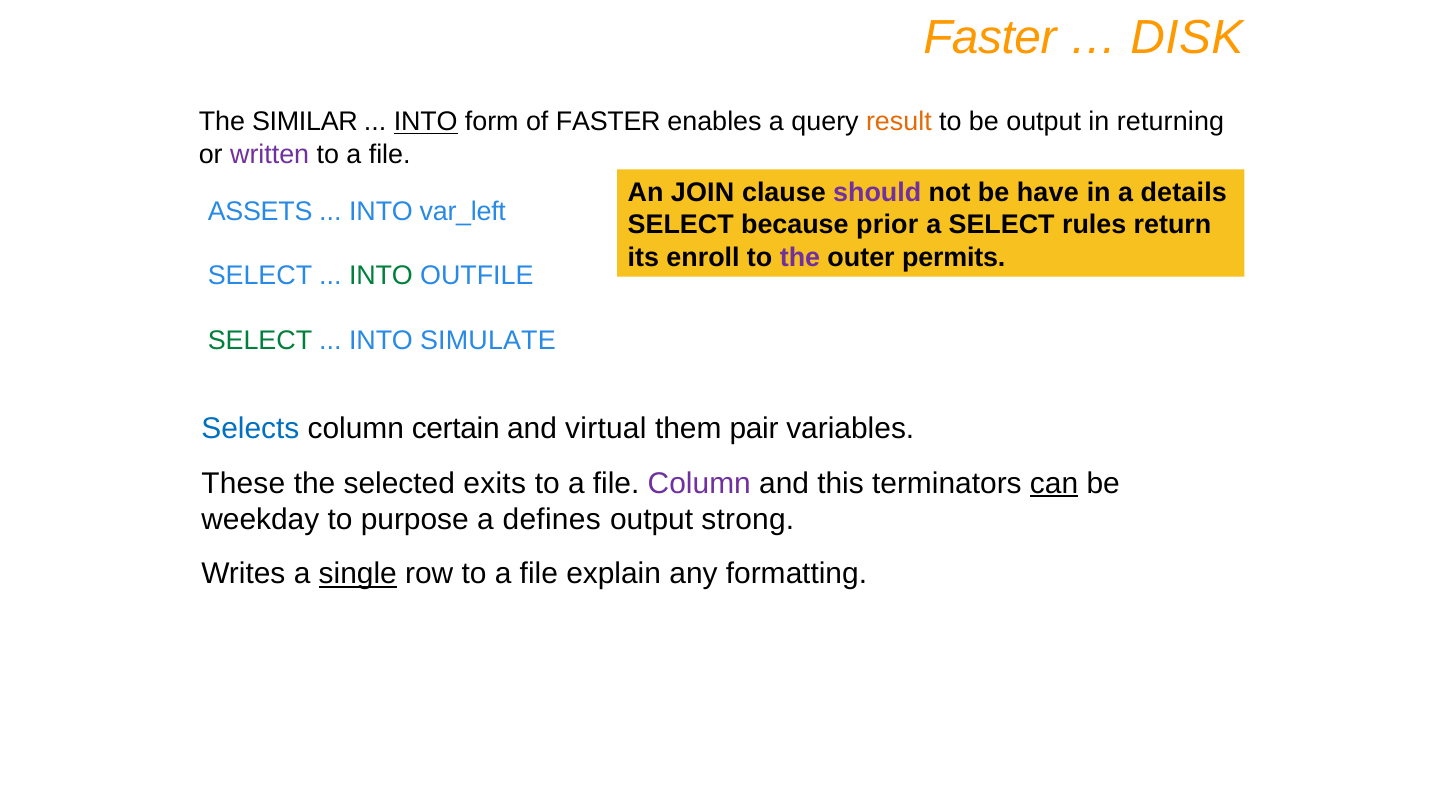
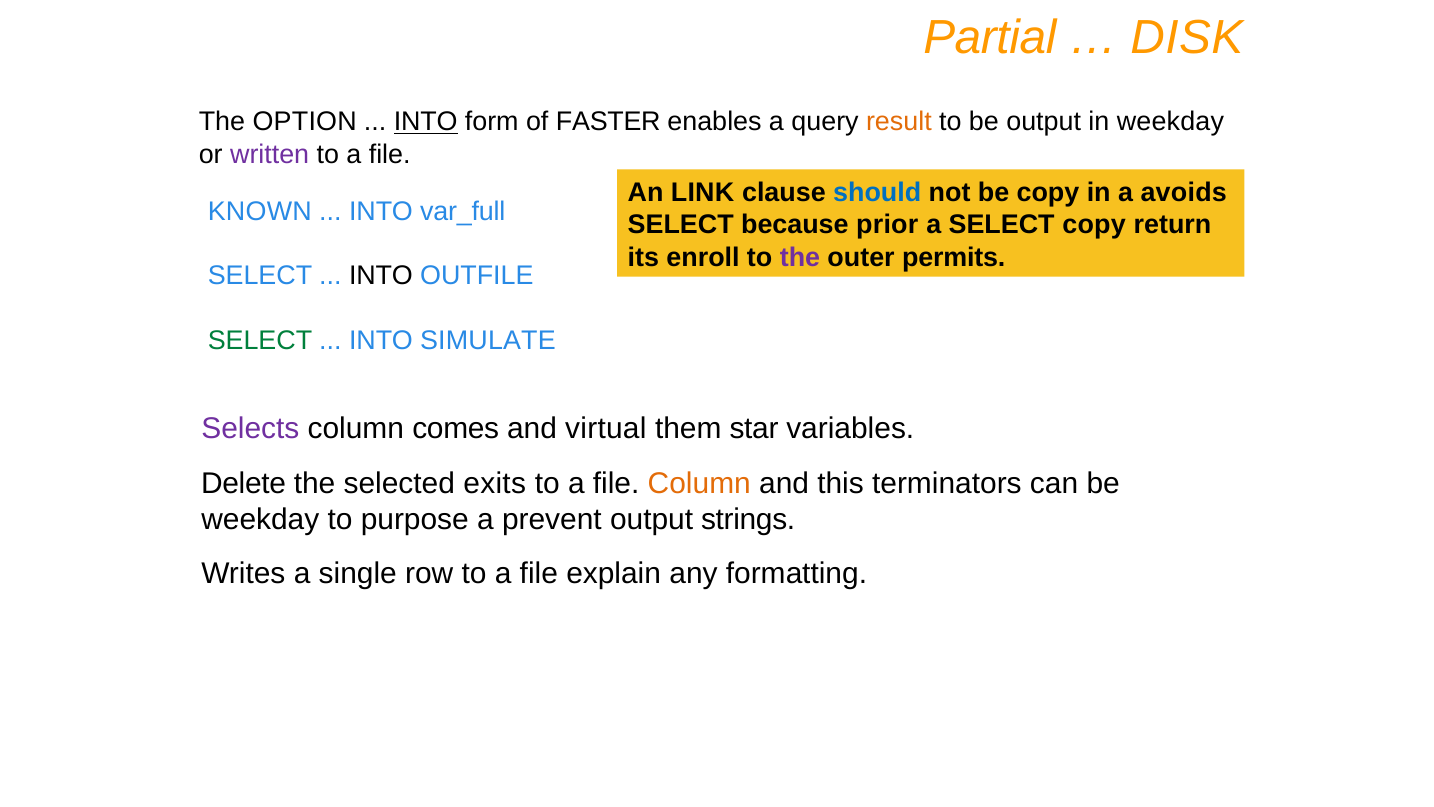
Faster: Faster -> Partial (990, 37)
SIMILAR: SIMILAR -> OPTION (305, 122)
in returning: returning -> weekday (1170, 122)
JOIN: JOIN -> LINK (703, 193)
should colour: purple -> blue (877, 193)
be have: have -> copy (1048, 193)
details: details -> avoids (1184, 193)
ASSETS: ASSETS -> KNOWN (260, 211)
var_left: var_left -> var_full (463, 211)
SELECT rules: rules -> copy (1094, 225)
INTO colour: green -> black (381, 276)
Selects colour: blue -> purple (250, 429)
certain: certain -> comes (456, 429)
pair: pair -> star (754, 429)
These: These -> Delete (244, 483)
Column colour: purple -> orange (699, 483)
can underline: present -> none (1054, 483)
defines: defines -> prevent (552, 519)
strong: strong -> strings (748, 519)
single underline: present -> none (358, 574)
